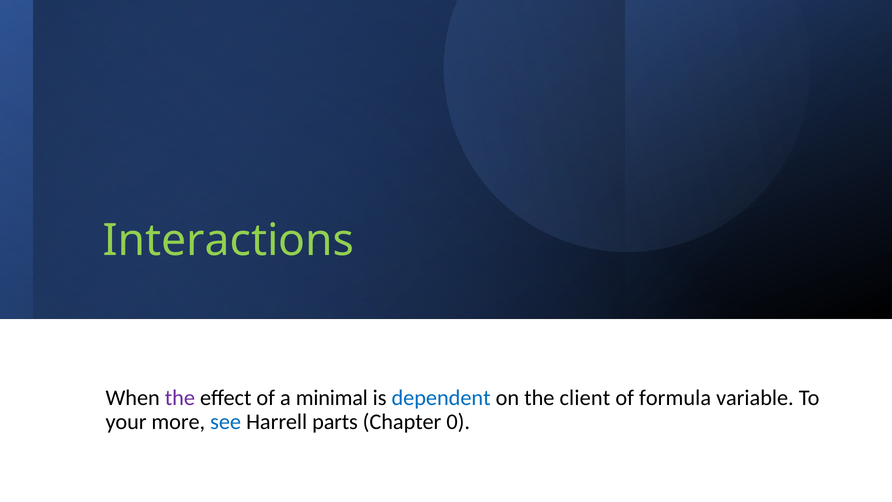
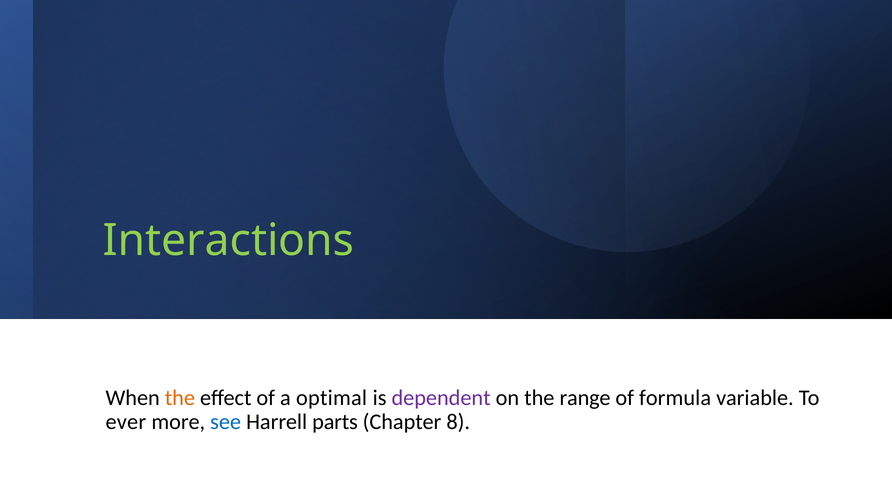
the colour: purple -> orange (180, 398)
minimal: minimal -> optimal (332, 398)
dependent colour: blue -> purple (441, 398)
client: client -> range (585, 398)
your: your -> ever (126, 422)
0: 0 -> 8 (458, 422)
